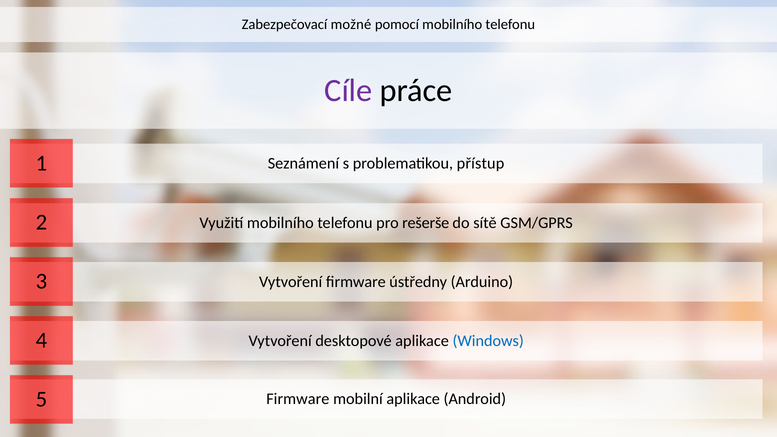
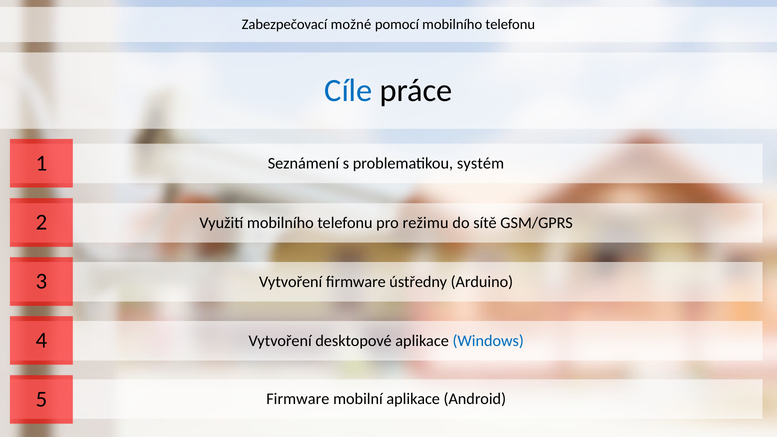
Cíle colour: purple -> blue (348, 90)
přístup: přístup -> systém (481, 163)
rešerše: rešerše -> režimu (426, 223)
